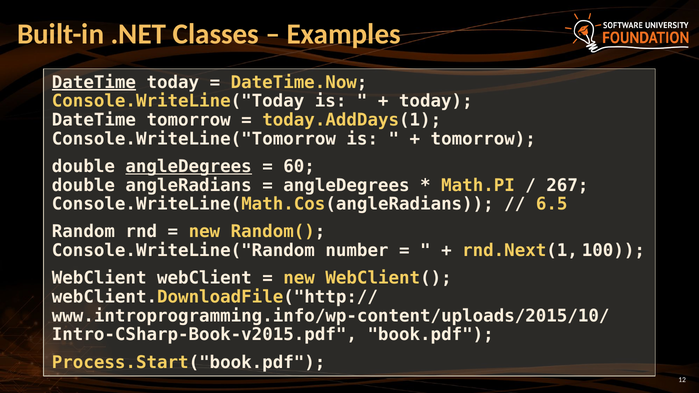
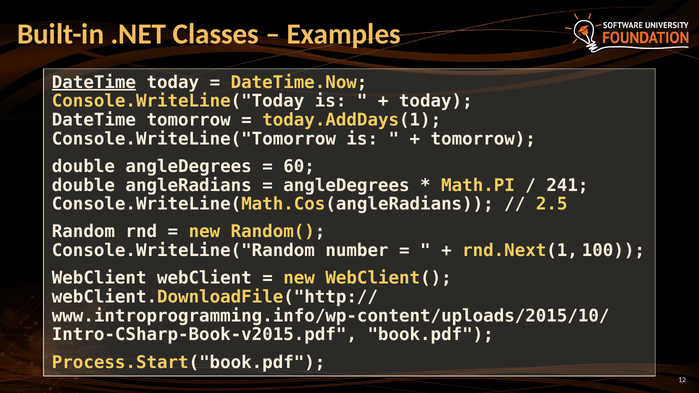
angleDegrees underline: present -> none (189, 167)
267: 267 -> 241 (567, 185)
6.5: 6.5 -> 2.5 (552, 204)
